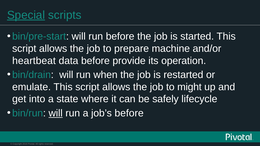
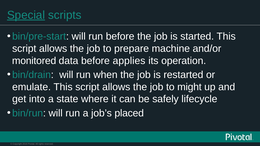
heartbeat: heartbeat -> monitored (34, 61)
provide: provide -> applies (129, 61)
will underline: present -> none (56, 113)
job’s before: before -> placed (129, 113)
